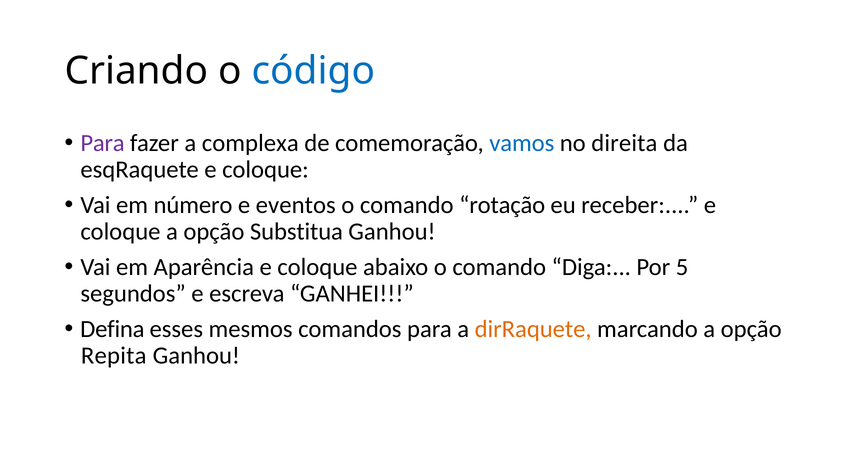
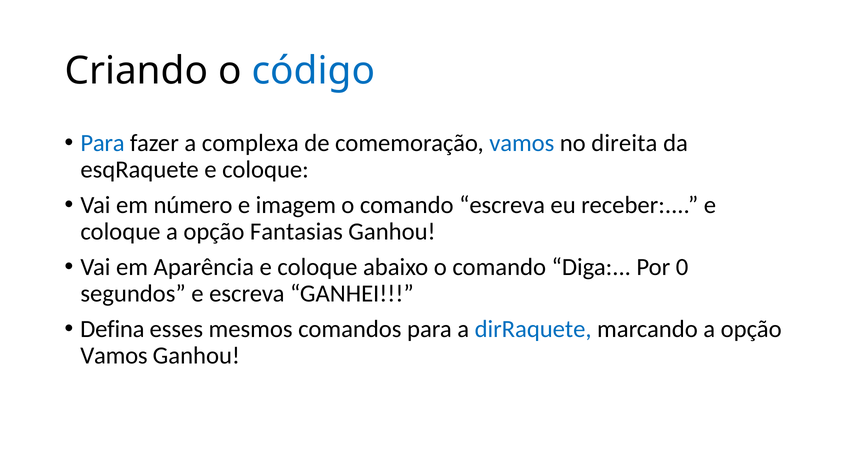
Para colour: purple -> blue (103, 143)
eventos: eventos -> imagem (296, 205)
comando rotação: rotação -> escreva (502, 205)
Substitua: Substitua -> Fantasias (296, 232)
5: 5 -> 0 (682, 267)
dirRaquete colour: orange -> blue (533, 329)
Repita: Repita -> Vamos (114, 356)
